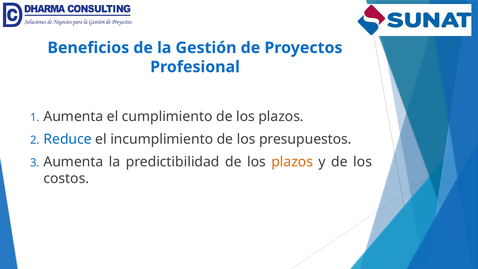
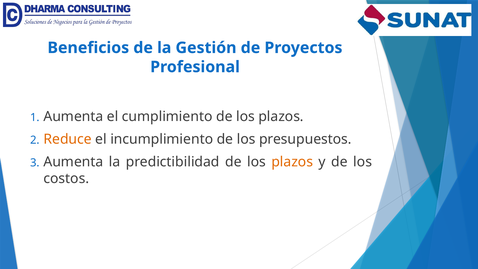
Reduce colour: blue -> orange (68, 139)
